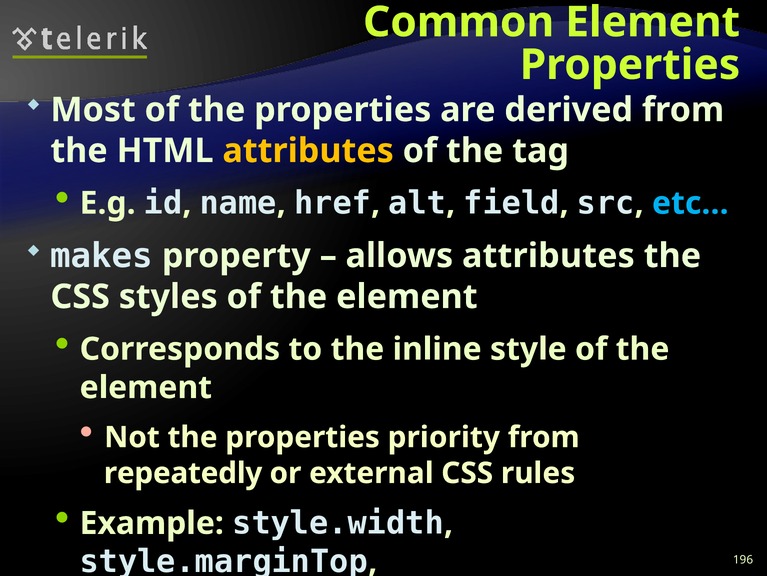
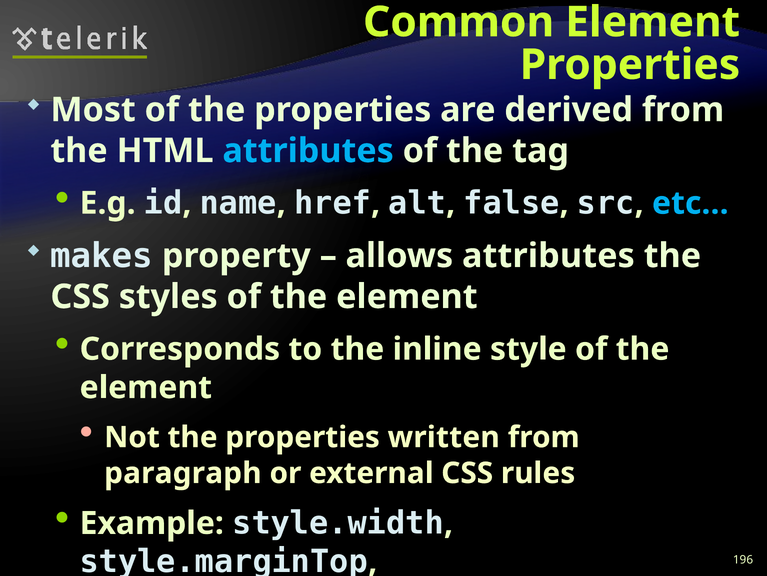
attributes colour: yellow -> light blue (308, 151)
field: field -> false (512, 203)
priority: priority -> written (444, 437)
repeatedly: repeatedly -> paragraph (183, 473)
